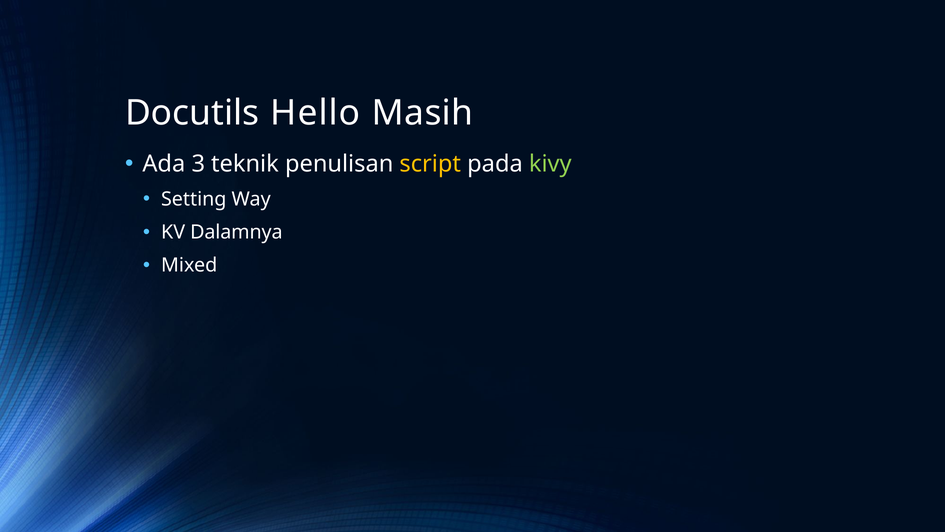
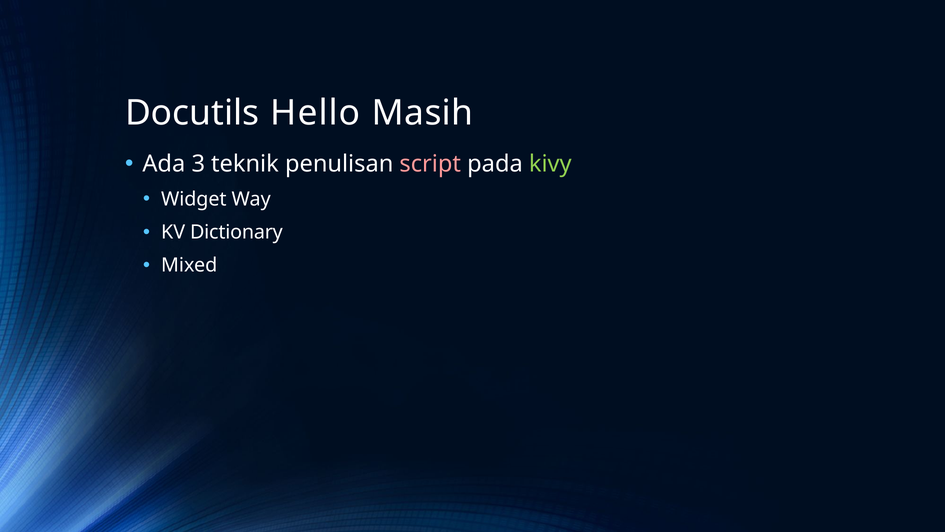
script colour: yellow -> pink (430, 164)
Setting: Setting -> Widget (194, 199)
Dalamnya: Dalamnya -> Dictionary (236, 232)
